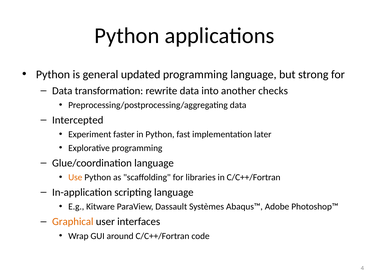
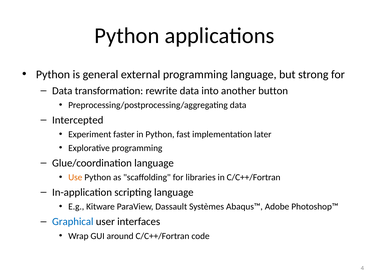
updated: updated -> external (141, 74)
checks: checks -> button (273, 91)
Graphical colour: orange -> blue (73, 221)
